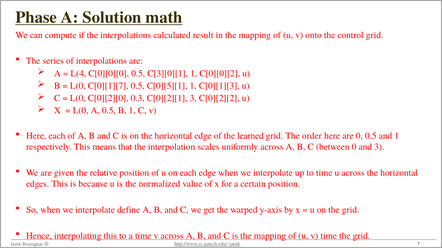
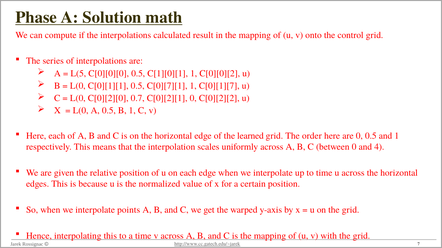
L(4: L(4 -> L(5 (78, 74)
C[3][0][1: C[3][0][1 -> C[1][0][1 (168, 74)
C[0][1][7: C[0][1][7 -> C[0][1][1 (108, 86)
C[0][5][1: C[0][5][1 -> C[0][7][1 (167, 86)
C[0][1][3: C[0][1][3 -> C[0][1][7 (219, 86)
0.3: 0.3 -> 0.7 (138, 98)
C[0][2][1 3: 3 -> 0 (193, 98)
and 3: 3 -> 4 (379, 147)
define: define -> points (129, 210)
v time: time -> with (329, 236)
